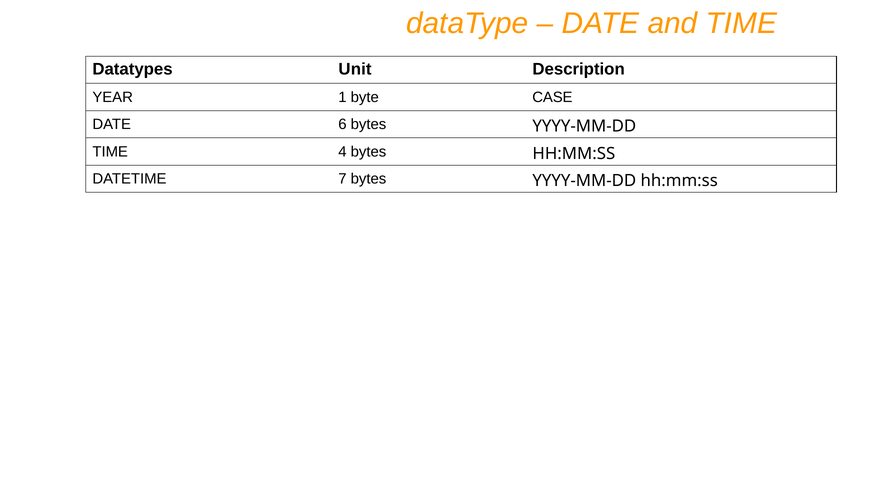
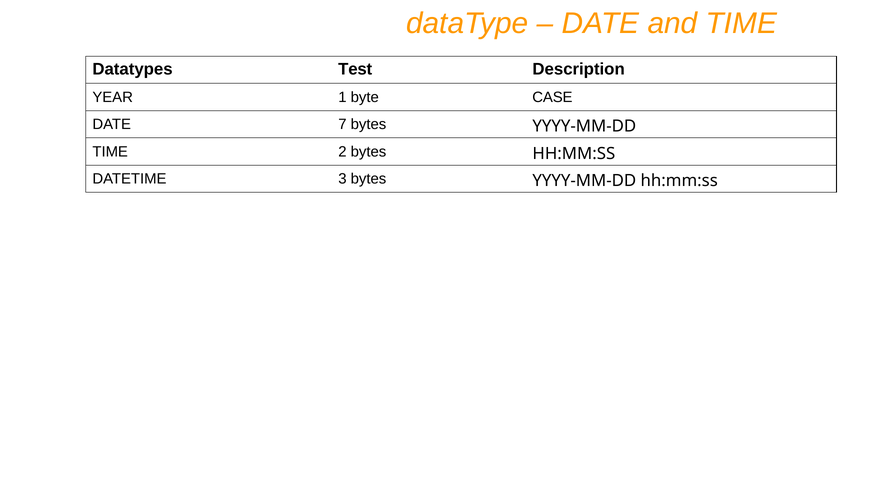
Unit: Unit -> Test (355, 69)
6: 6 -> 7 (342, 125)
4: 4 -> 2 (342, 152)
7: 7 -> 3 (342, 179)
